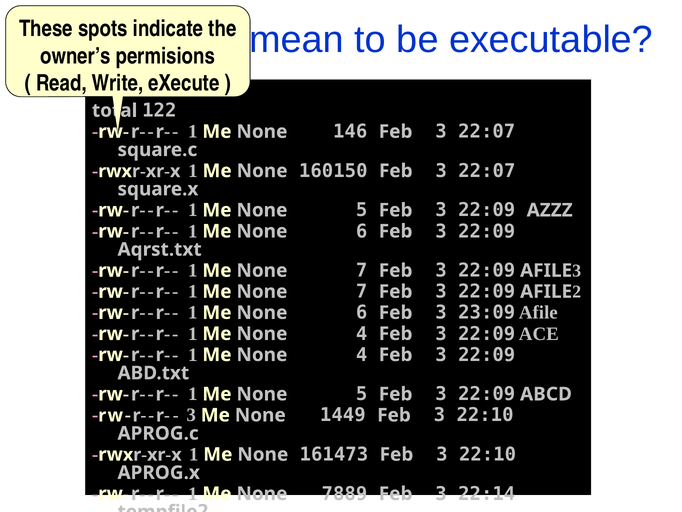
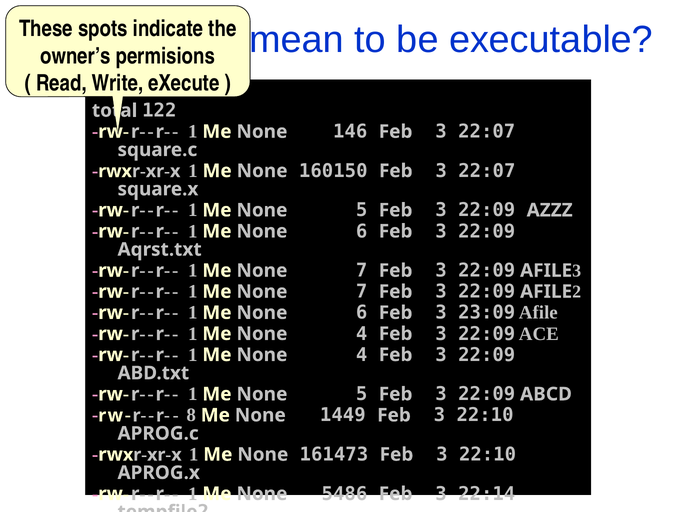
3: 3 -> 8 (191, 415)
7889: 7889 -> 5486 (344, 493)
